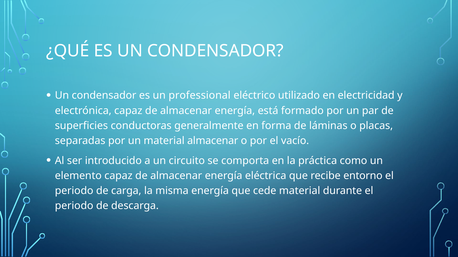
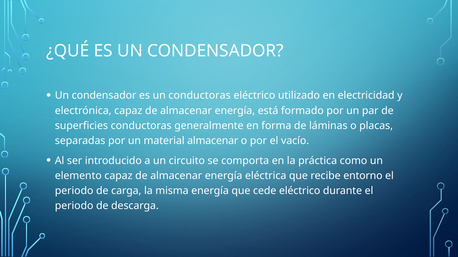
un professional: professional -> conductoras (200, 96)
cede material: material -> eléctrico (300, 191)
